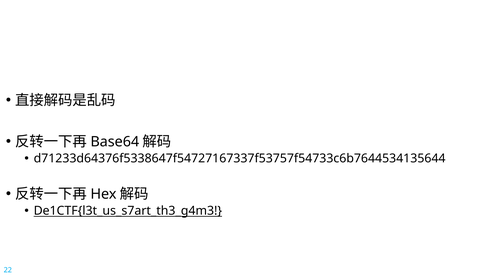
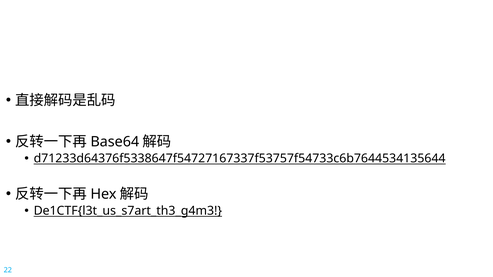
d71233d64376f5338647f54727167337f53757f54733c6b7644534135644 underline: none -> present (240, 159)
